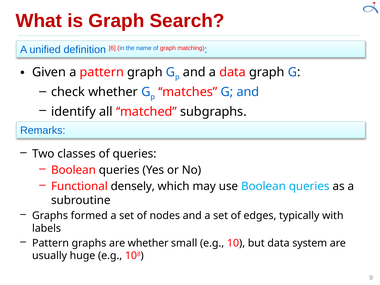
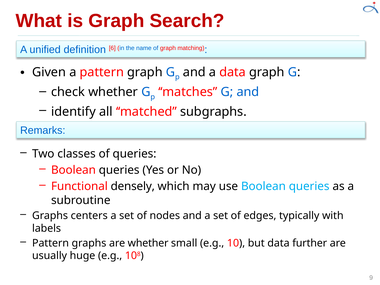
formed: formed -> centers (89, 216)
system: system -> further (310, 243)
